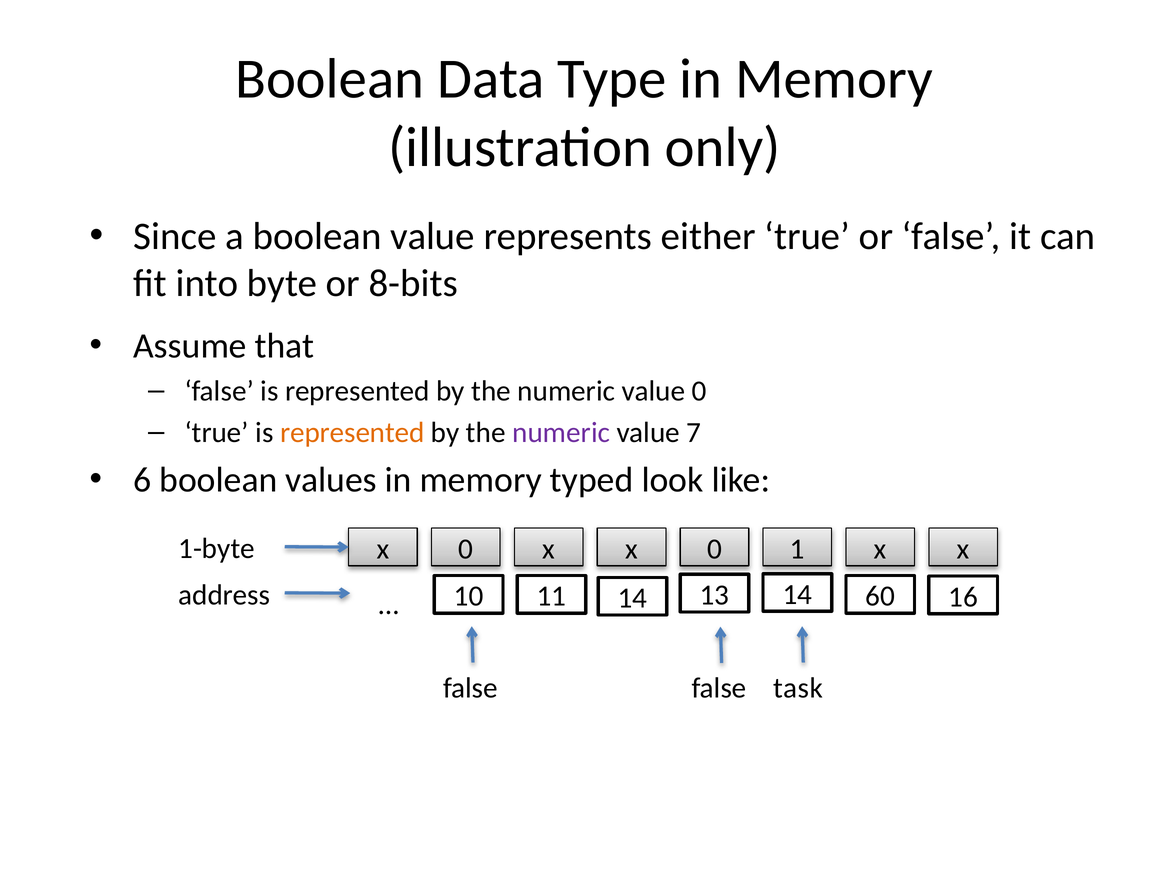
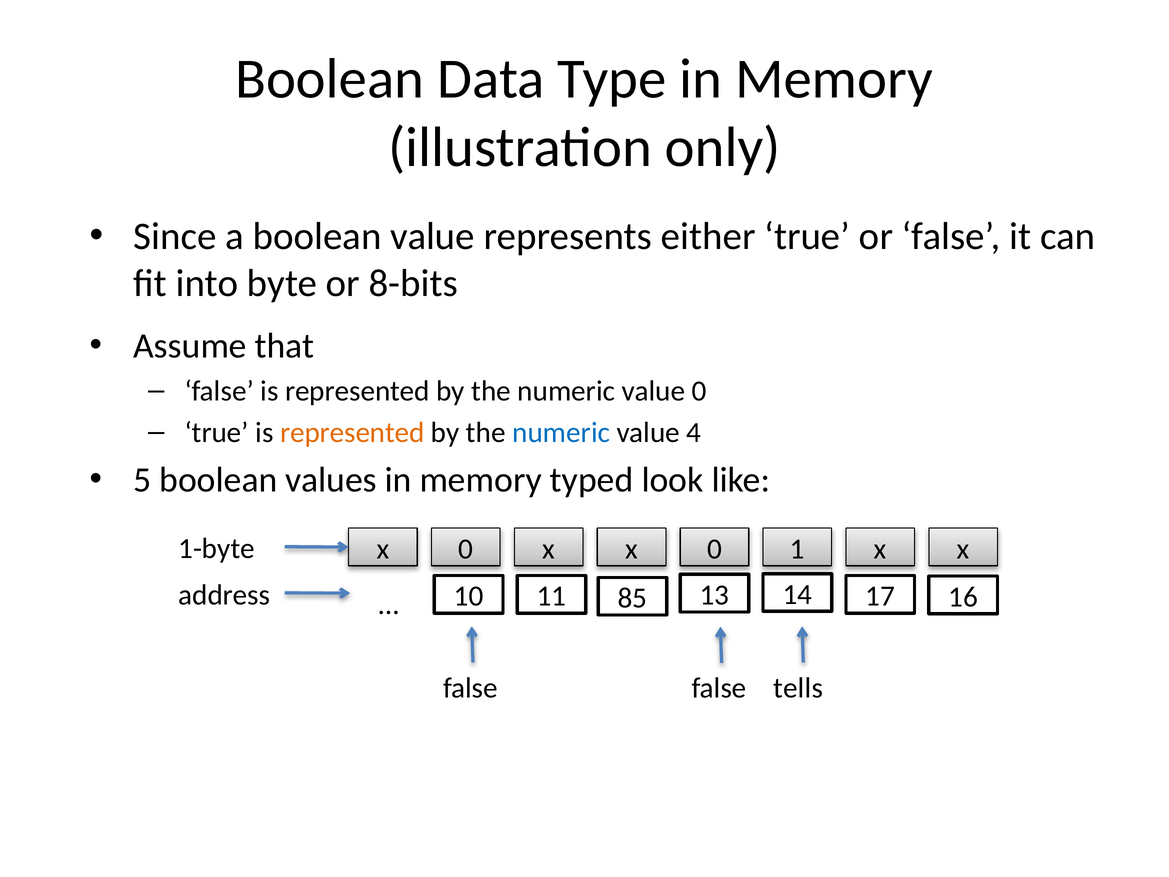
numeric colour: purple -> blue (561, 433)
7: 7 -> 4 (694, 433)
6: 6 -> 5 (142, 480)
60: 60 -> 17 (880, 596)
11 14: 14 -> 85 (632, 598)
task: task -> tells (798, 688)
